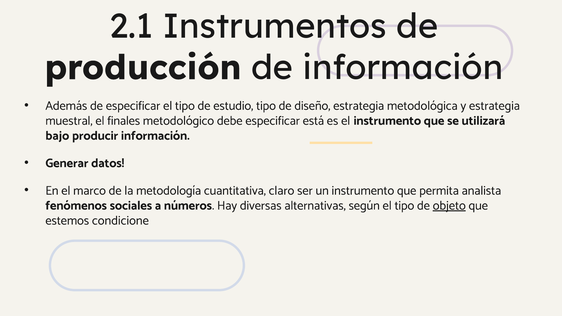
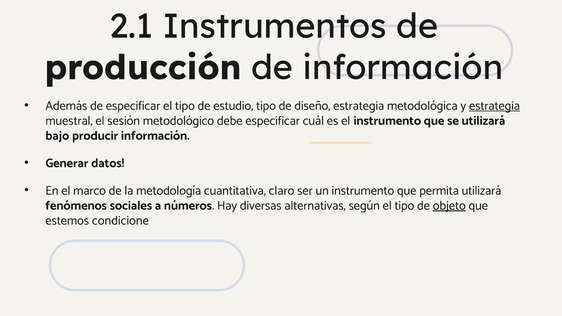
estrategia underline: none -> present (494, 106)
finales: finales -> sesión (124, 121)
está: está -> cuál (313, 121)
permita analista: analista -> utilizará (481, 191)
